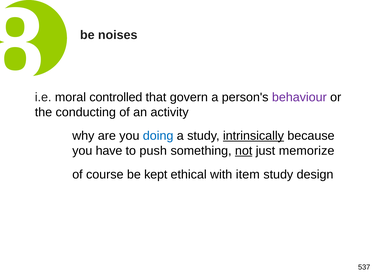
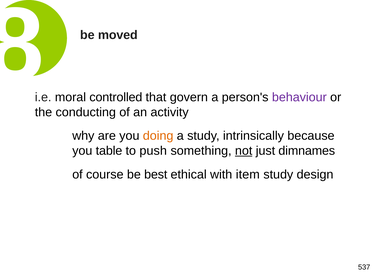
noises: noises -> moved (118, 35)
doing colour: blue -> orange (158, 136)
intrinsically underline: present -> none (253, 136)
have: have -> table (109, 151)
memorize: memorize -> dimnames (307, 151)
kept: kept -> best (156, 175)
